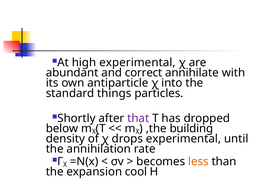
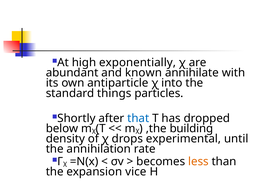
high experimental: experimental -> exponentially (138, 63)
correct: correct -> known (143, 73)
that colour: purple -> blue (138, 118)
cool: cool -> vice (136, 172)
